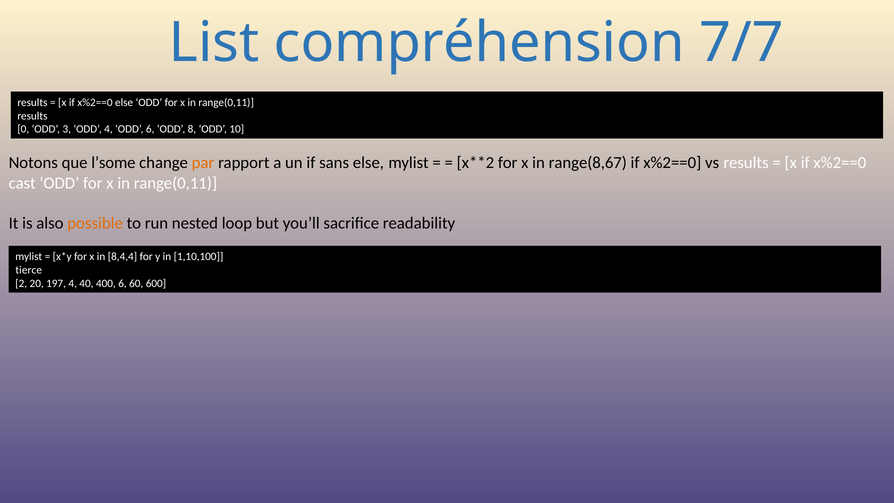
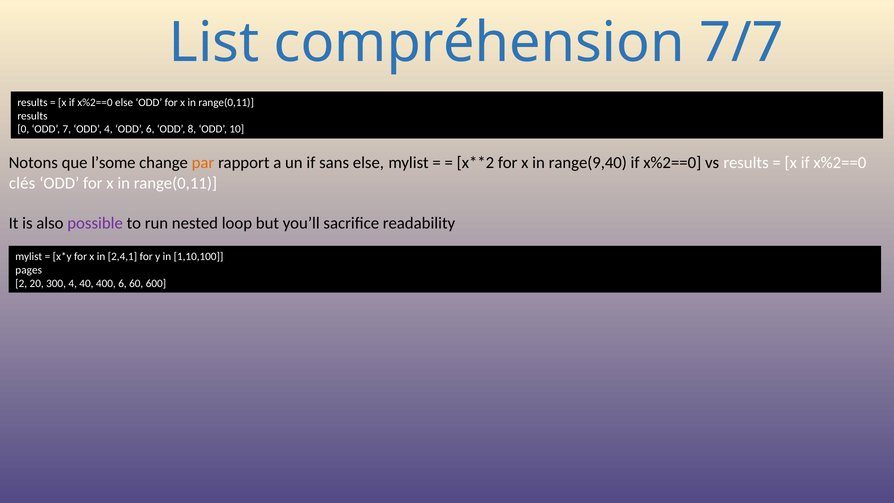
3: 3 -> 7 (67, 129)
range(8,67: range(8,67 -> range(9,40 (588, 163)
cast: cast -> clés (22, 183)
possible colour: orange -> purple (95, 223)
8,4,4: 8,4,4 -> 2,4,1 (122, 256)
tierce: tierce -> pages (29, 270)
197: 197 -> 300 (56, 283)
